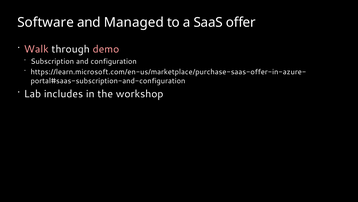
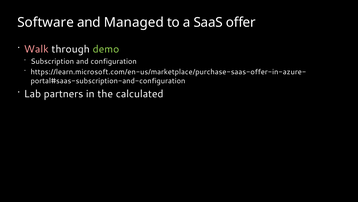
demo colour: pink -> light green (106, 49)
includes: includes -> partners (64, 94)
workshop: workshop -> calculated (140, 94)
